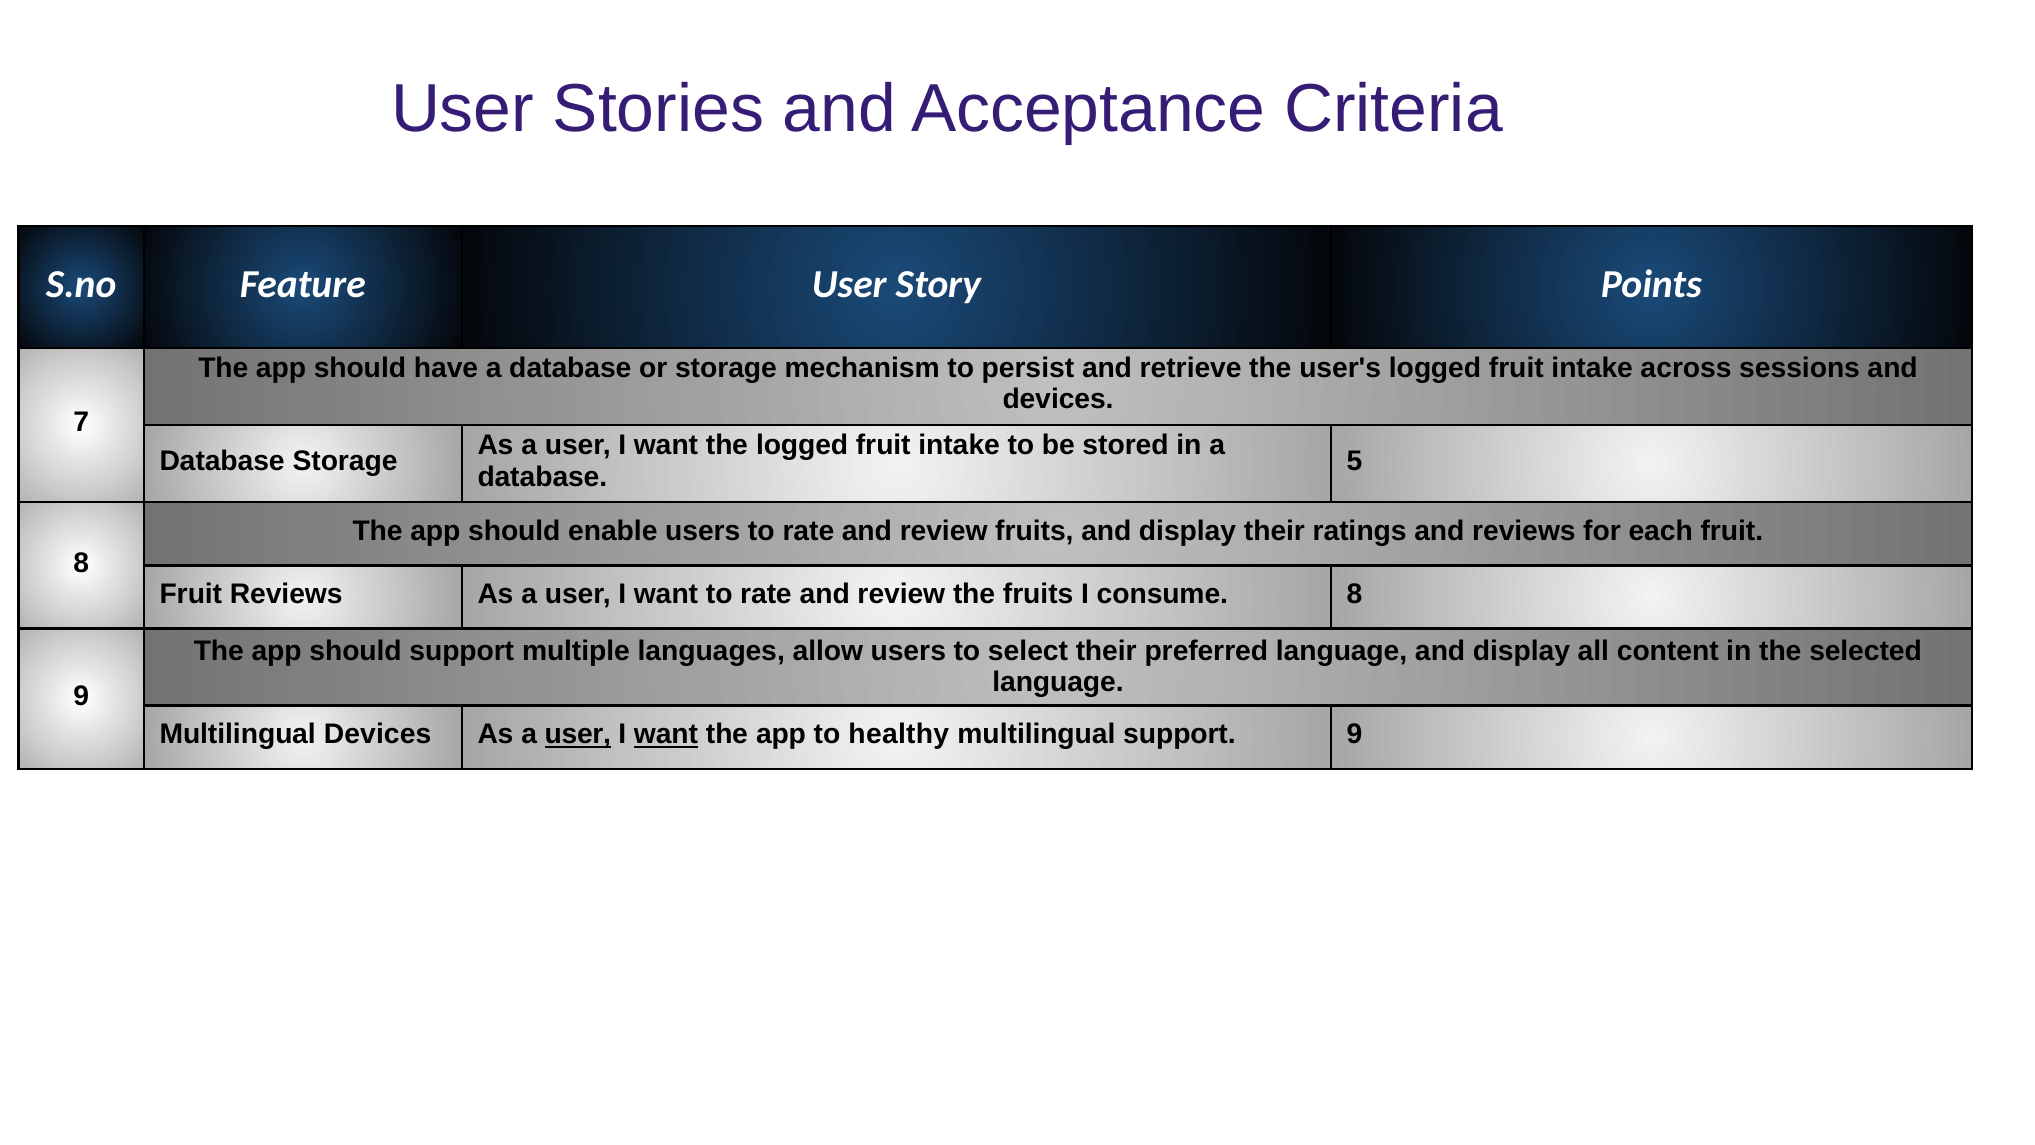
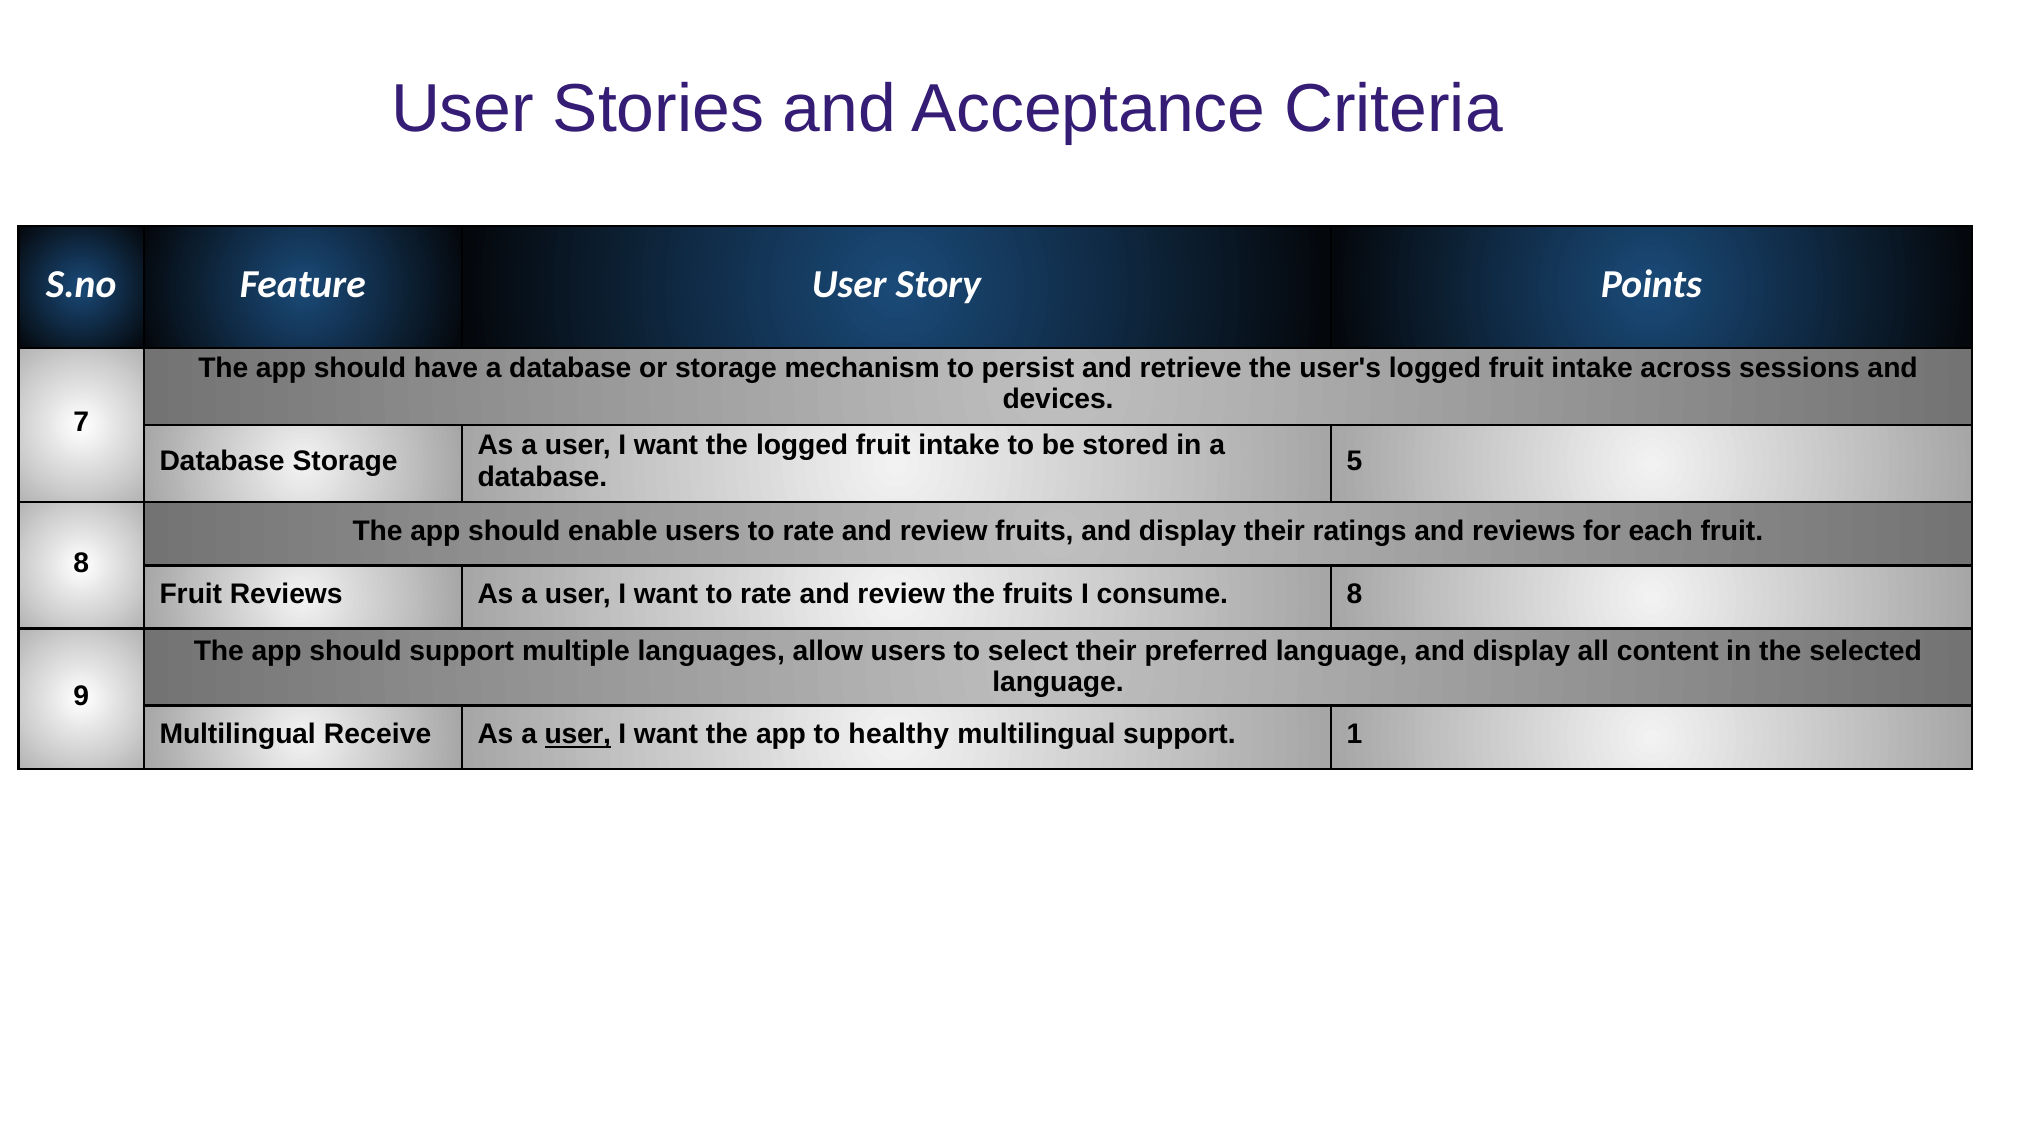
Multilingual Devices: Devices -> Receive (378, 734)
want underline: present -> none (666, 734)
support 9: 9 -> 1 (1354, 734)
